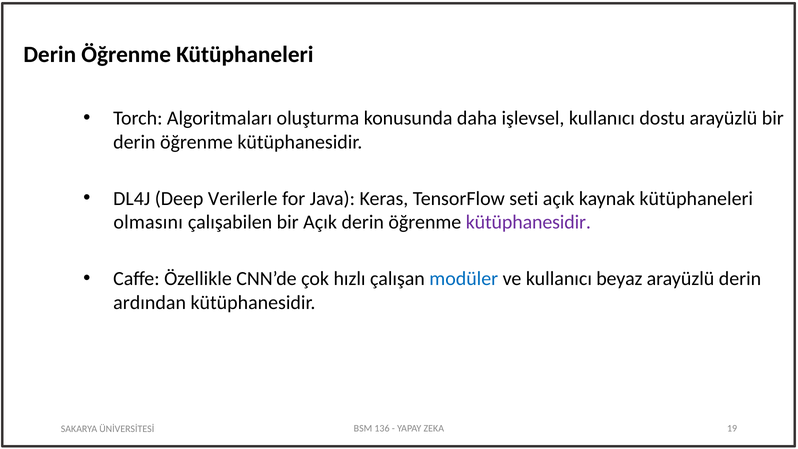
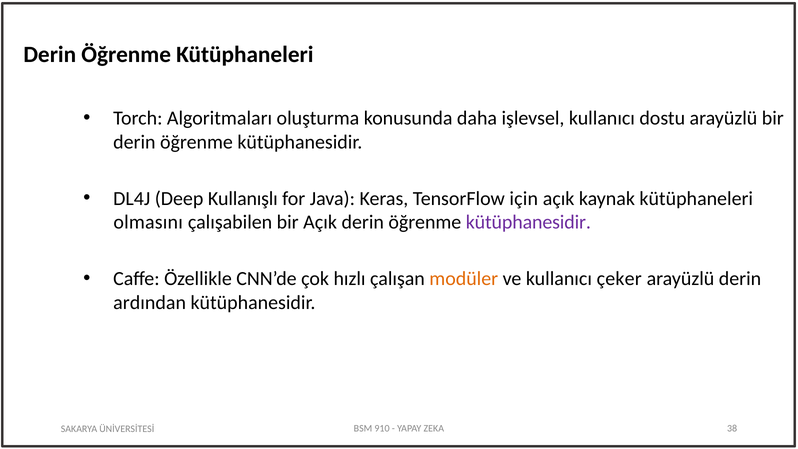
Verilerle: Verilerle -> Kullanışlı (243, 198)
seti: seti -> için (524, 198)
modüler colour: blue -> orange (464, 279)
beyaz: beyaz -> çeker (619, 279)
136: 136 -> 910 (382, 429)
19: 19 -> 38 (732, 429)
